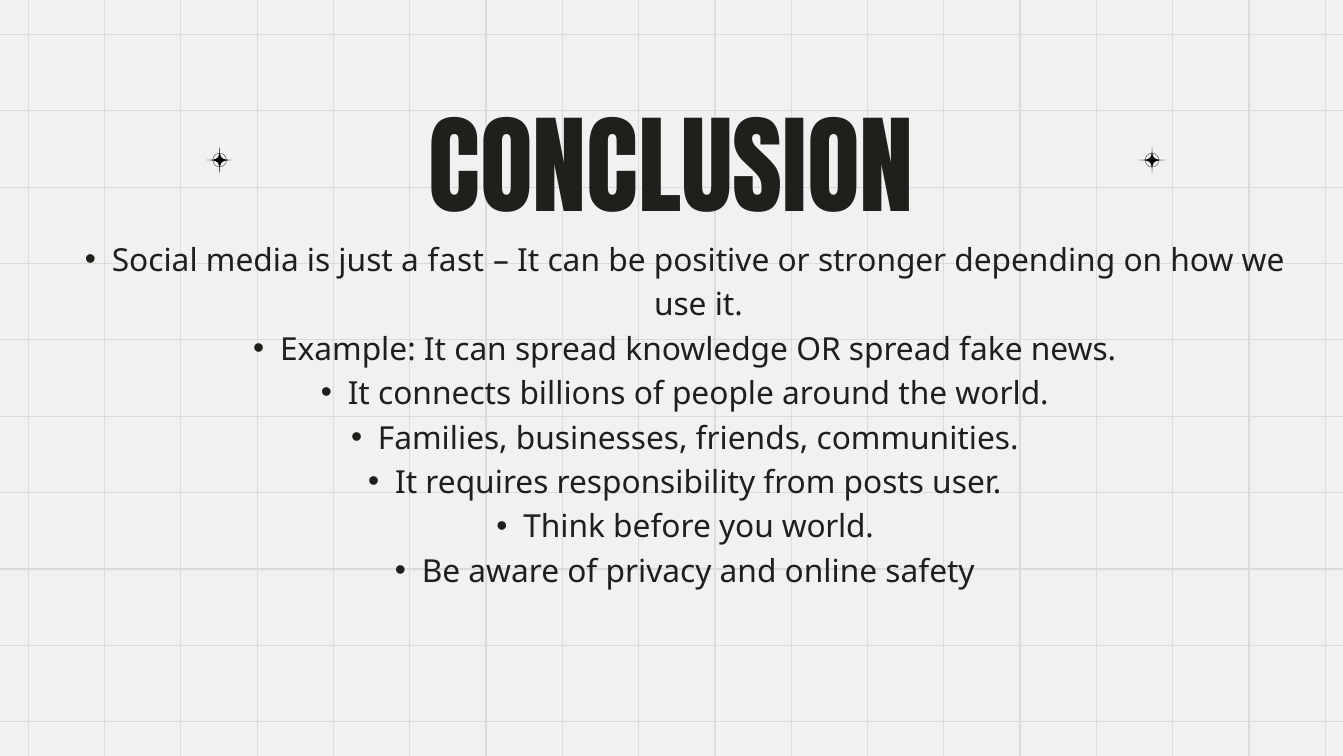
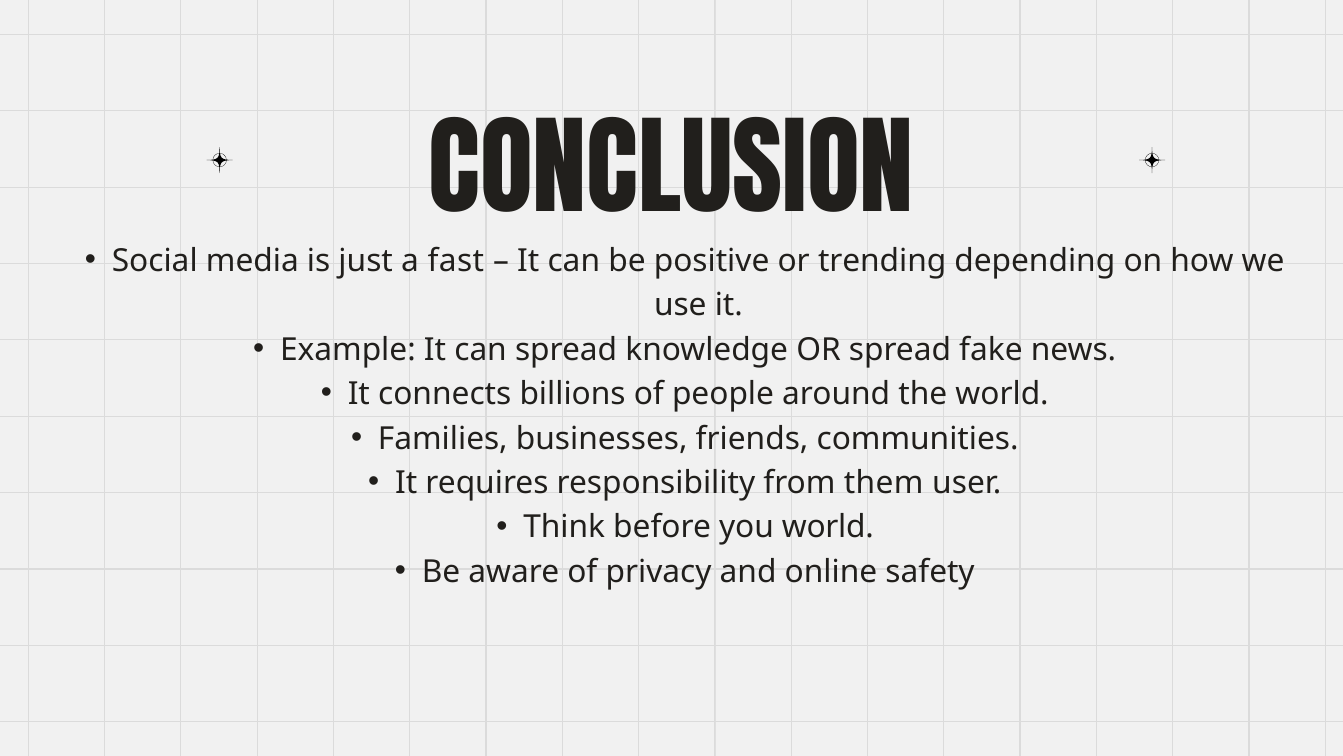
stronger: stronger -> trending (882, 261)
posts: posts -> them (884, 483)
